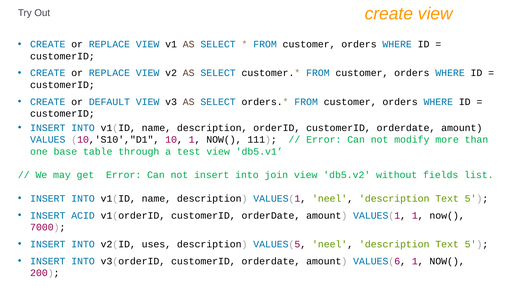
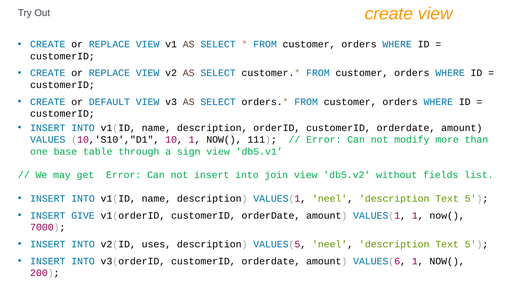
test: test -> sign (189, 151)
ACID: ACID -> GIVE (83, 215)
